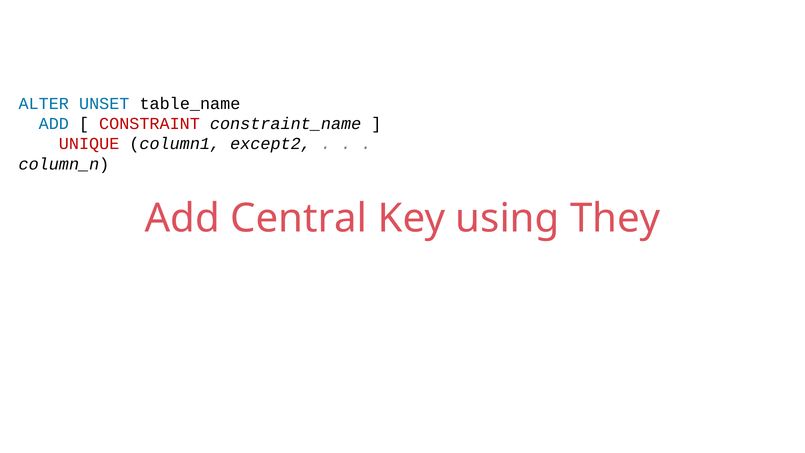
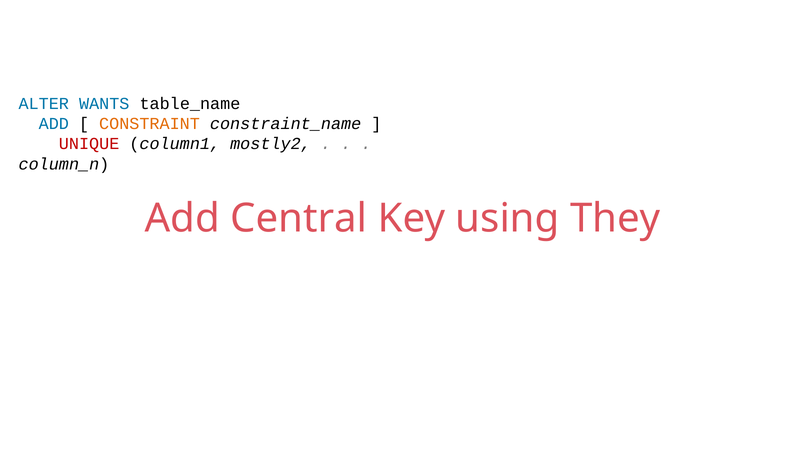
UNSET: UNSET -> WANTS (104, 104)
CONSTRAINT colour: red -> orange (149, 124)
except2: except2 -> mostly2 (271, 144)
